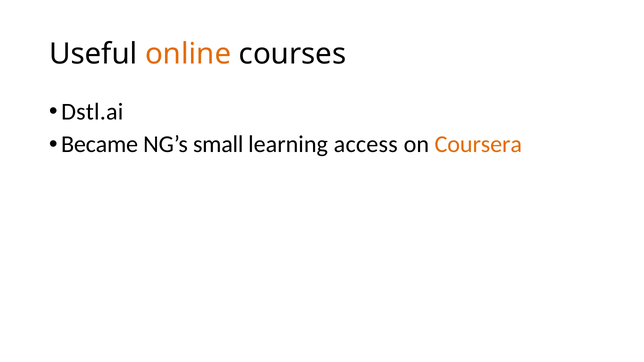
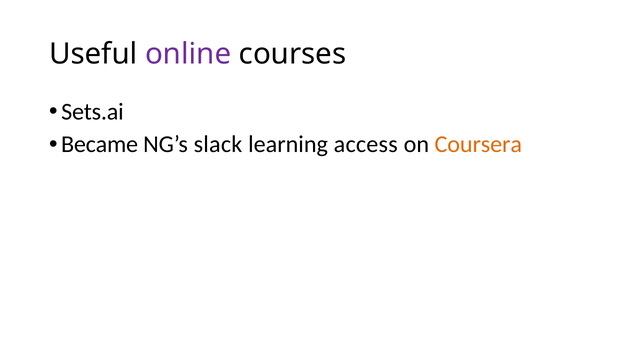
online colour: orange -> purple (188, 54)
Dstl.ai: Dstl.ai -> Sets.ai (92, 112)
small: small -> slack (218, 145)
